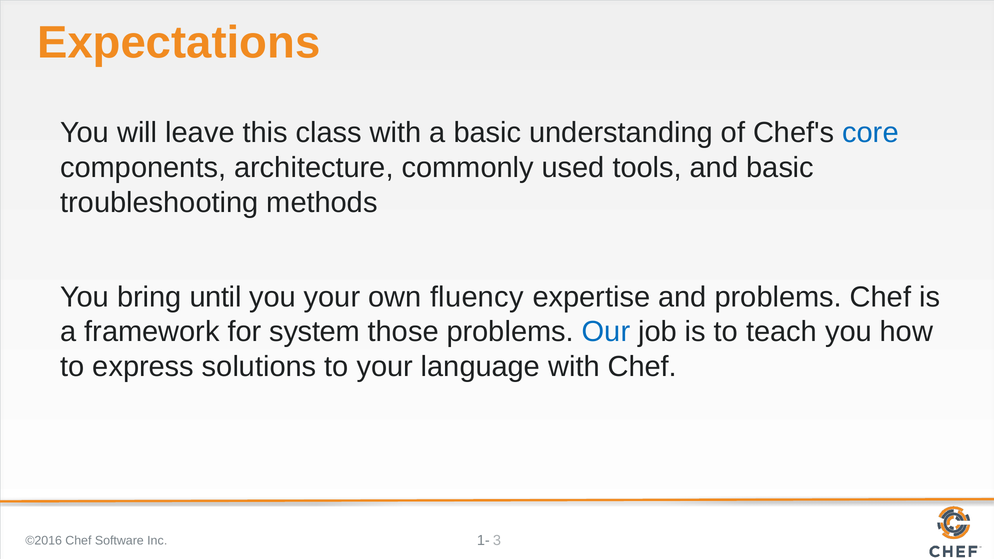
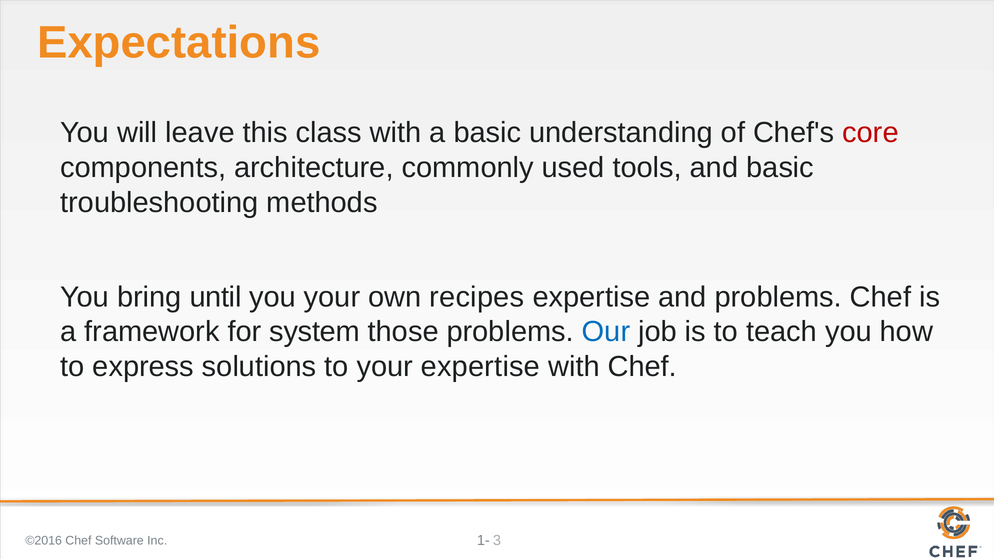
core colour: blue -> red (871, 133)
fluency: fluency -> recipes (477, 297)
your language: language -> expertise (480, 367)
